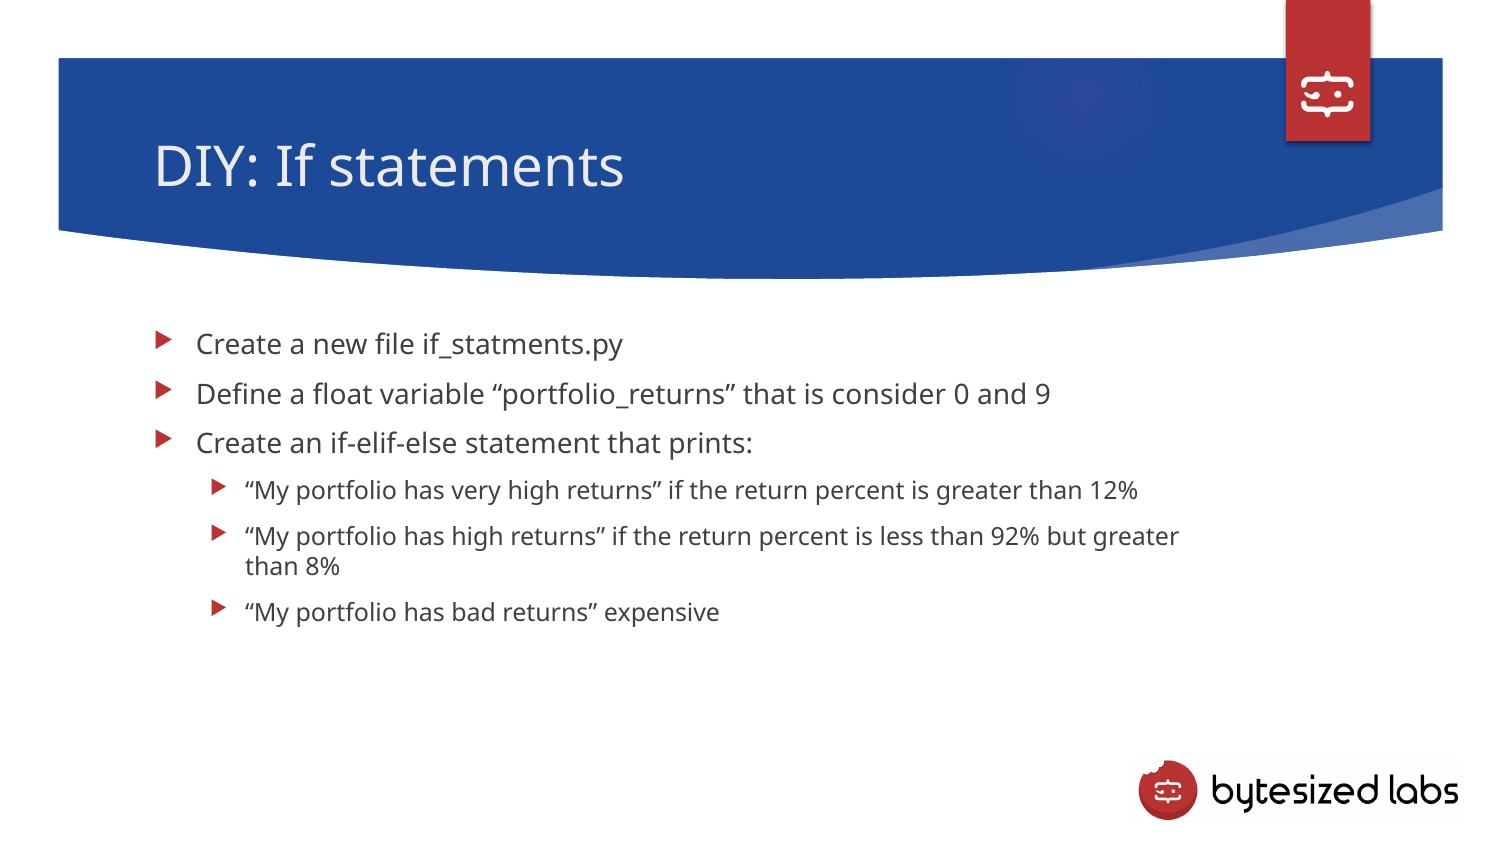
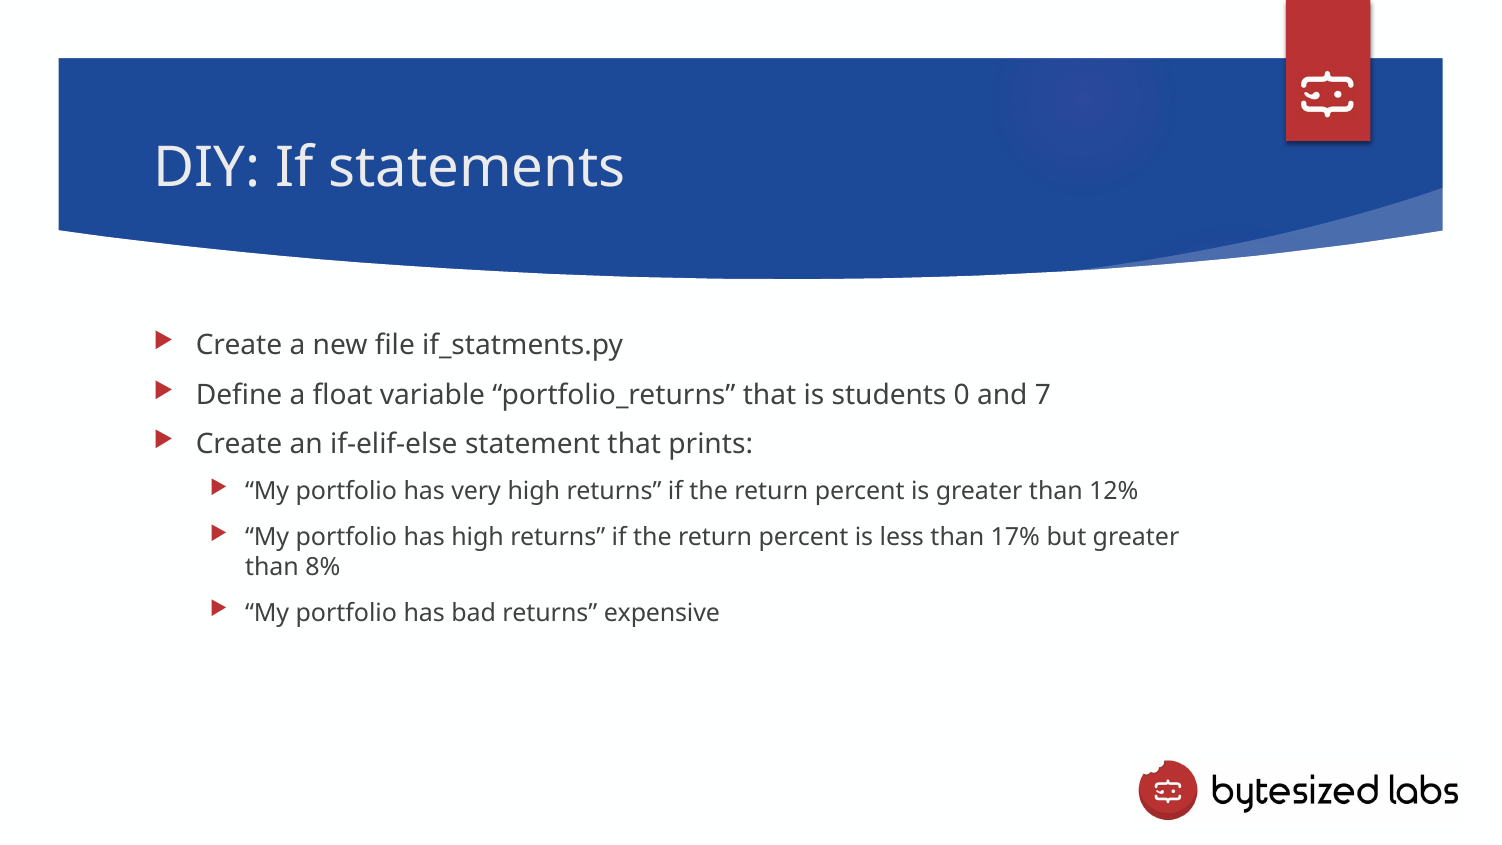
consider: consider -> students (889, 395)
9: 9 -> 7 (1043, 395)
92%: 92% -> 17% (1015, 537)
